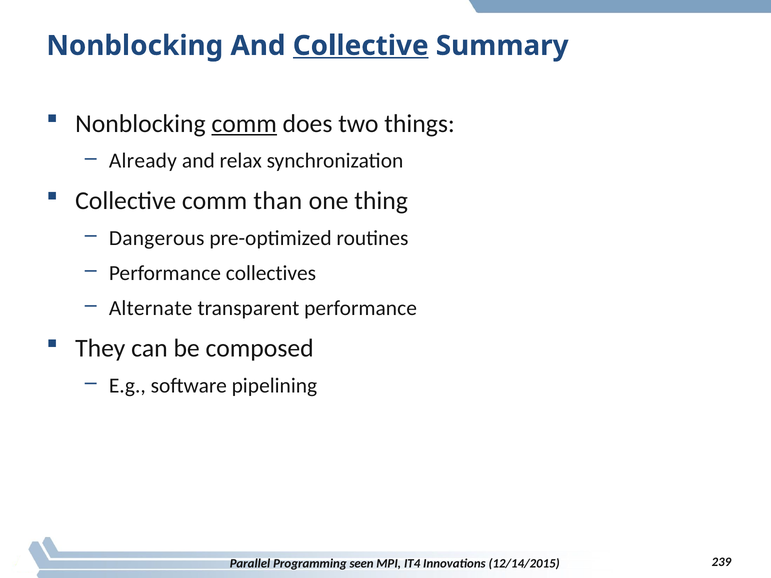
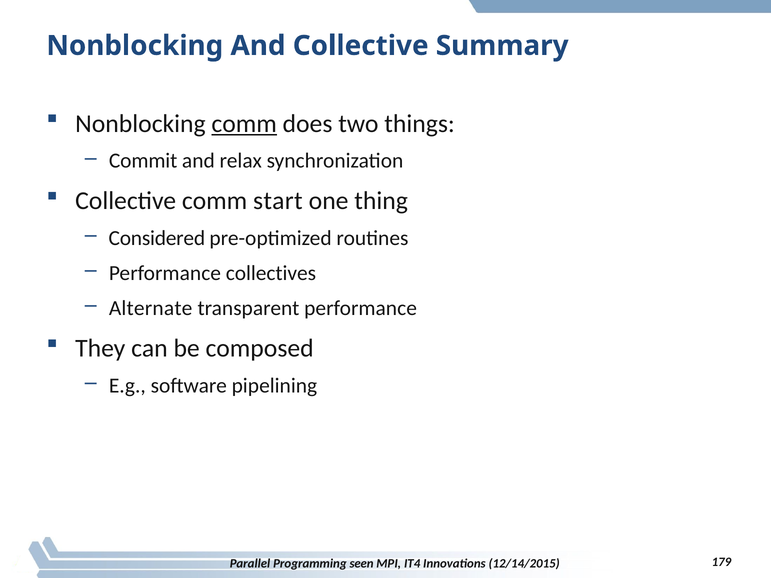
Collective underline: present -> none (361, 46)
Already: Already -> Commit (143, 161)
than: than -> start (278, 201)
Dangerous: Dangerous -> Considered (157, 238)
239: 239 -> 179 (721, 562)
